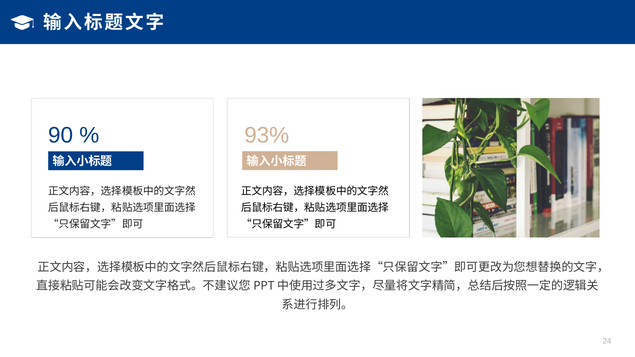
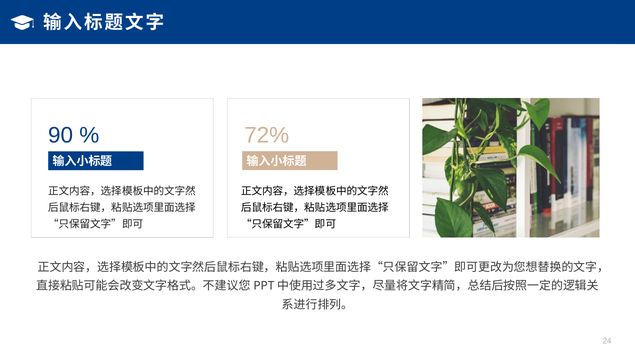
93%: 93% -> 72% (267, 135)
